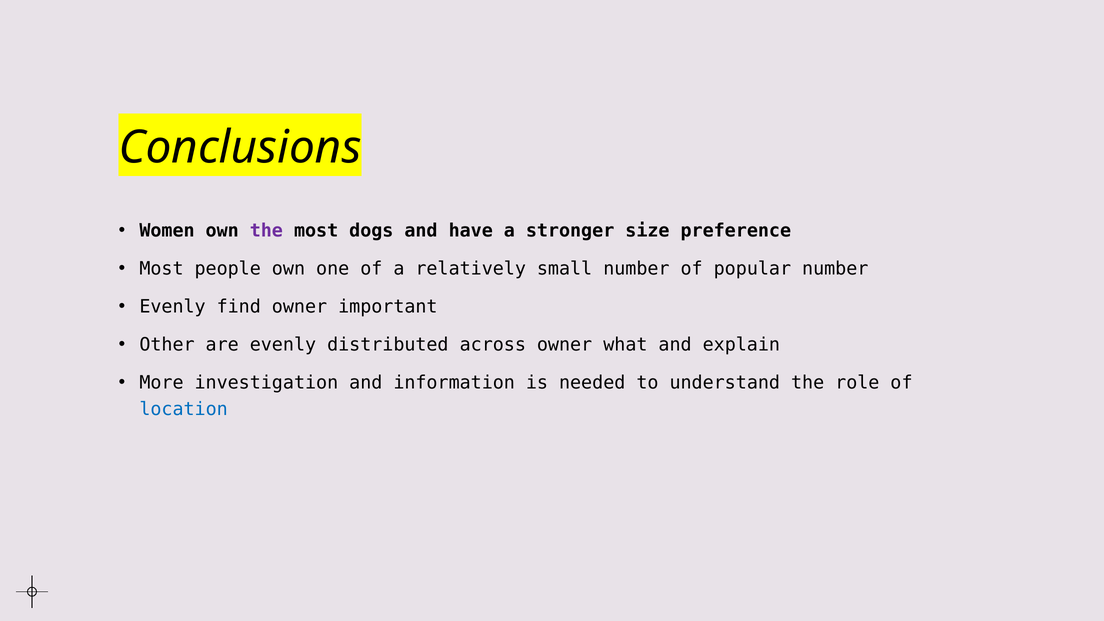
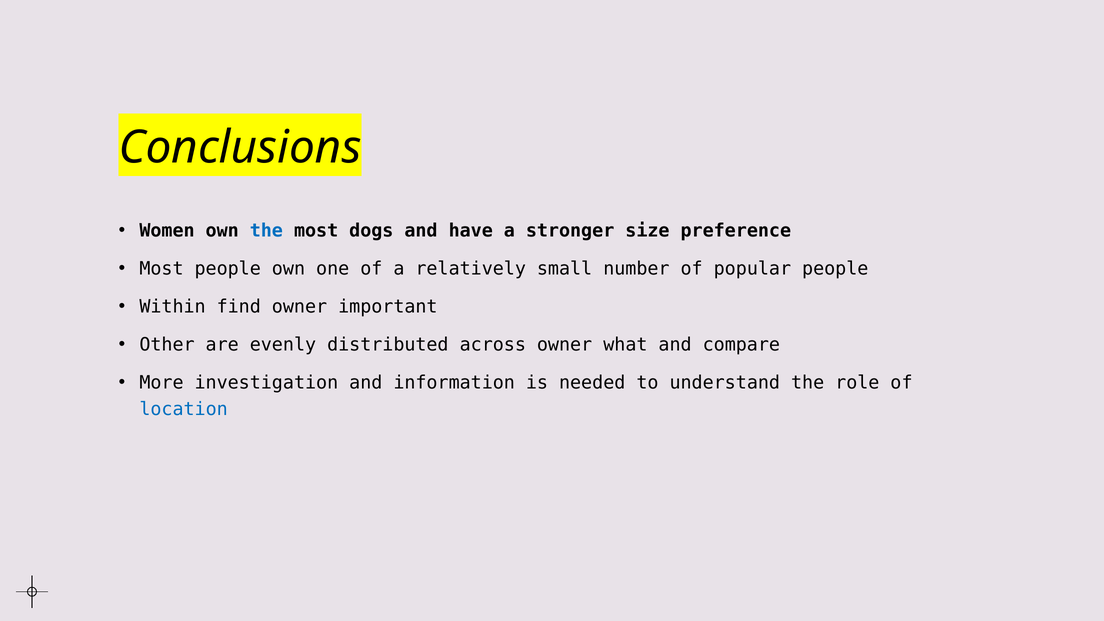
the colour: purple -> blue (266, 231)
popular number: number -> people (835, 269)
Evenly: Evenly -> Within (173, 307)
explain: explain -> compare (741, 345)
